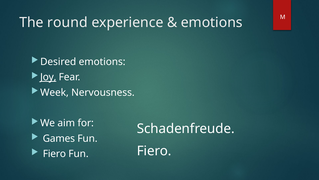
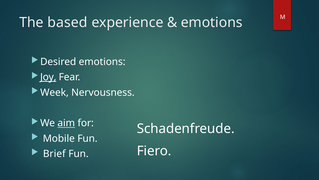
round: round -> based (67, 22)
aim underline: none -> present (66, 123)
Games: Games -> Mobile (59, 138)
Fiero: Fiero -> Brief (54, 153)
